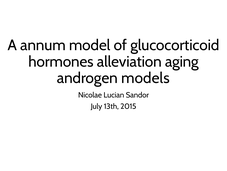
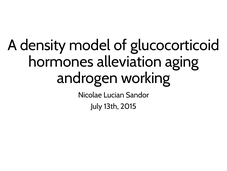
annum: annum -> density (43, 45)
models: models -> working (146, 78)
